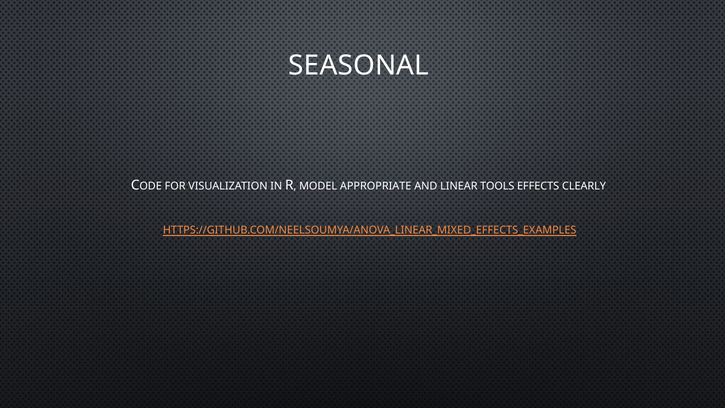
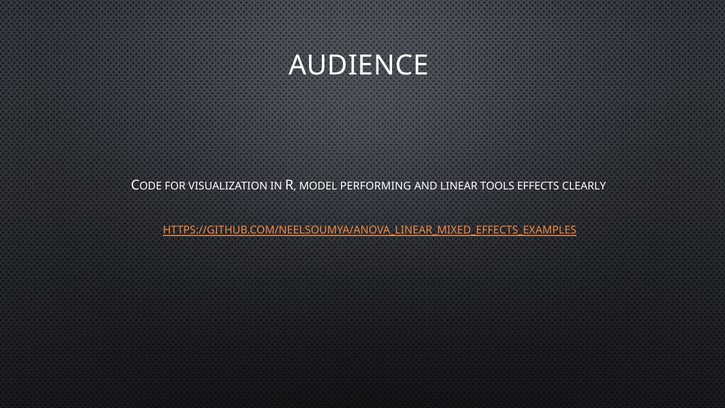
SEASONAL: SEASONAL -> AUDIENCE (359, 66)
APPROPRIATE: APPROPRIATE -> PERFORMING (376, 186)
